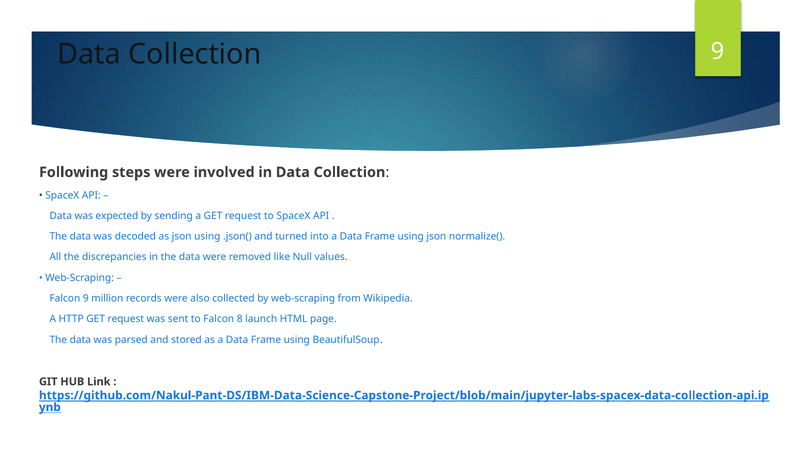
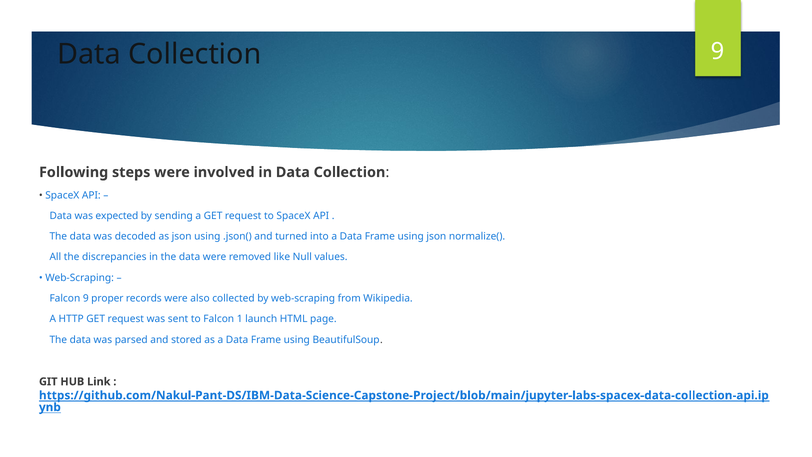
million: million -> proper (107, 298)
8: 8 -> 1 (240, 319)
